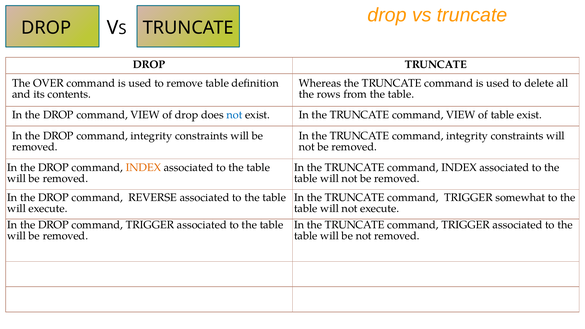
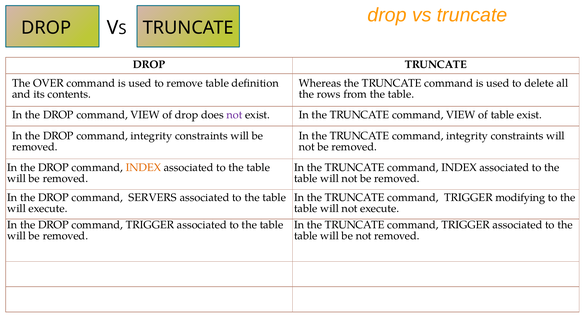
not colour: blue -> purple (234, 115)
REVERSE: REVERSE -> SERVERS (153, 198)
somewhat: somewhat -> modifying (520, 198)
